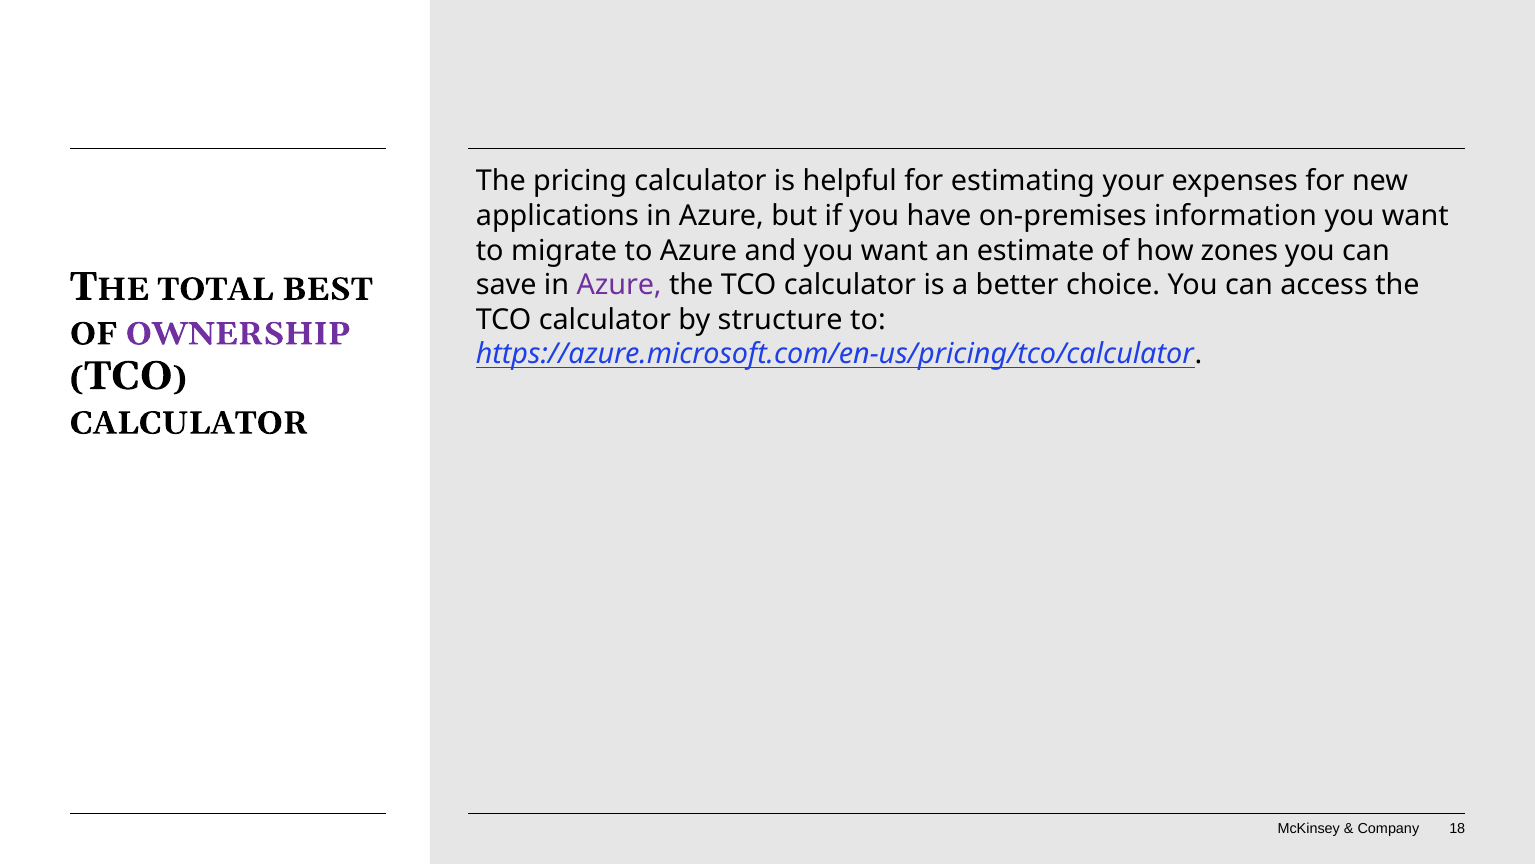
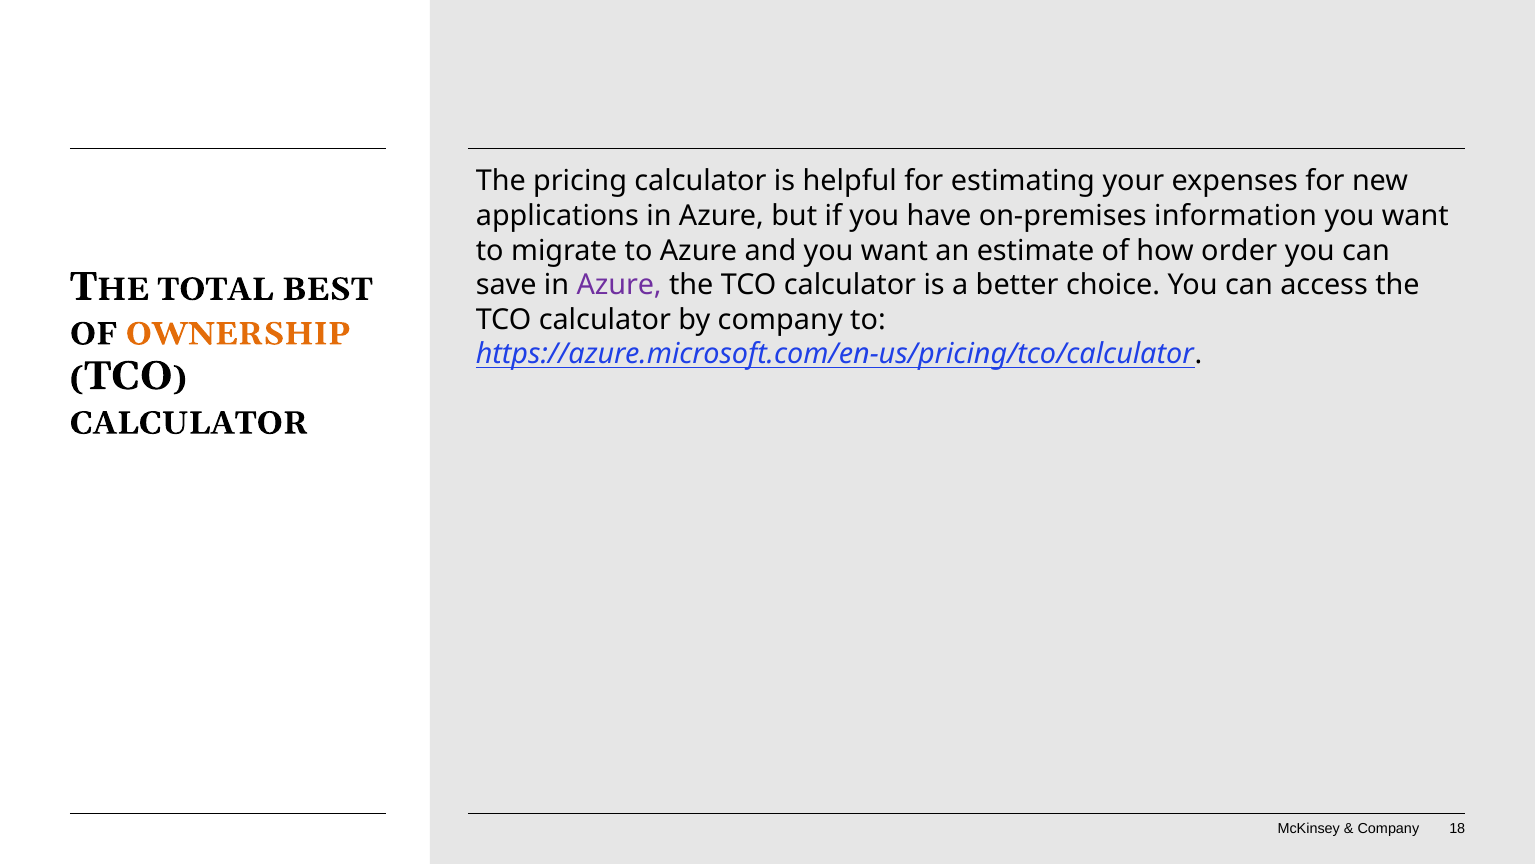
zones: zones -> order (1239, 250)
by structure: structure -> company (780, 319)
OWNERSHIP colour: purple -> orange (238, 334)
